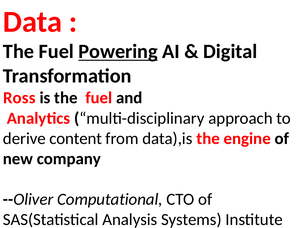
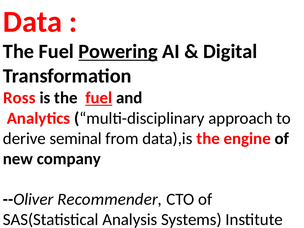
fuel underline: none -> present (99, 98)
content: content -> seminal (76, 138)
Computational: Computational -> Recommender (110, 199)
